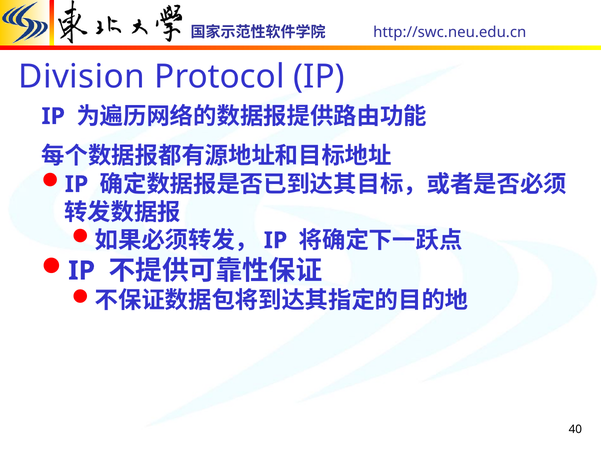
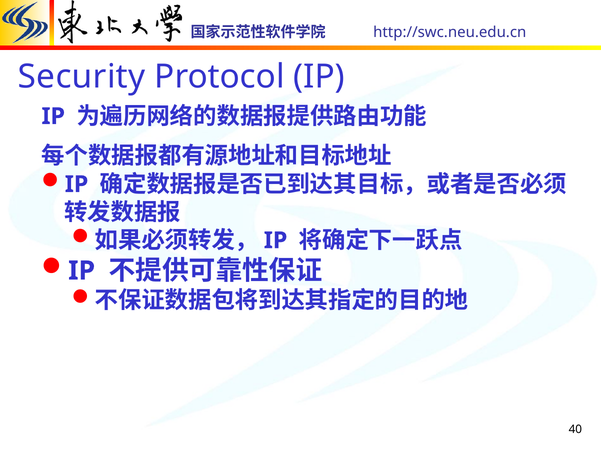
Division: Division -> Security (82, 77)
